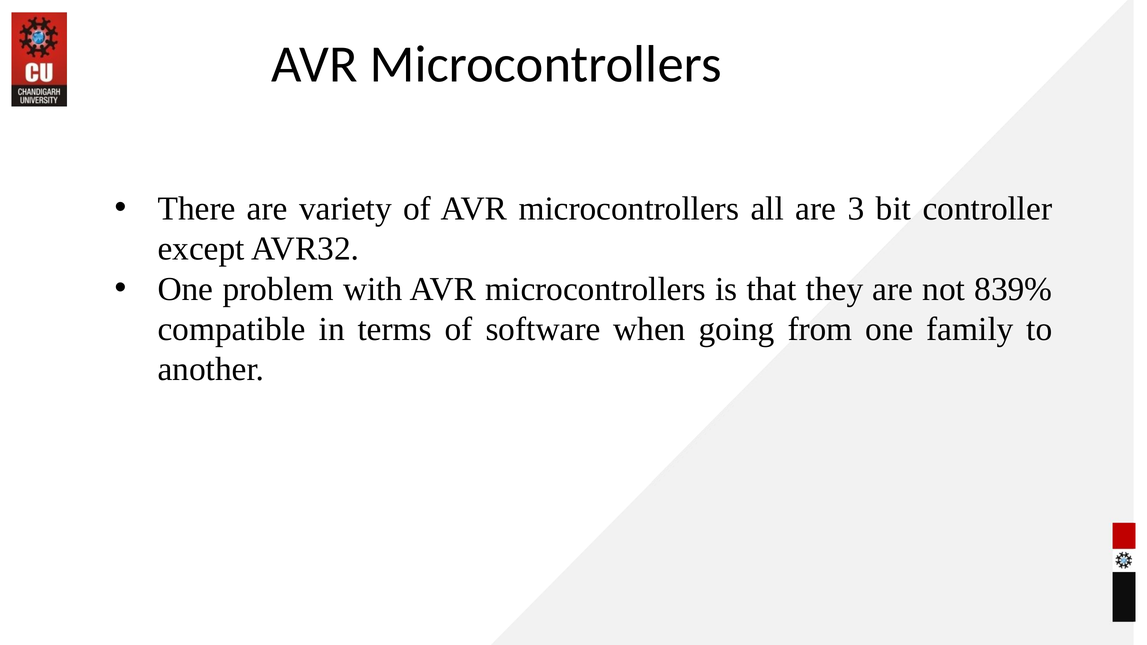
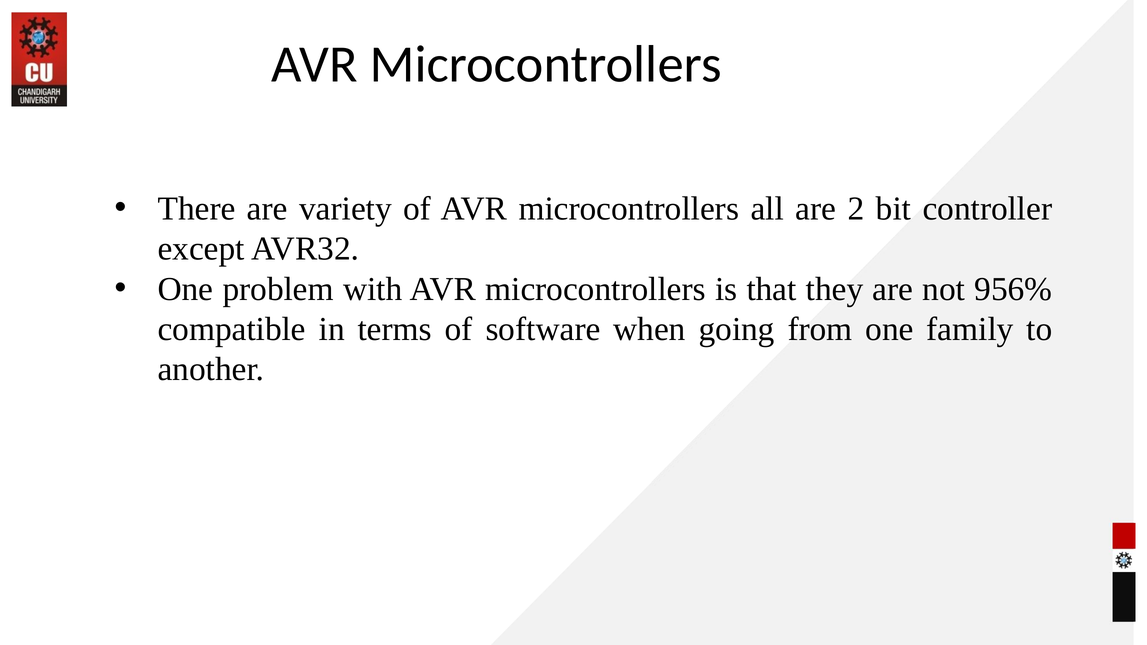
3: 3 -> 2 (856, 209)
839%: 839% -> 956% (1013, 289)
